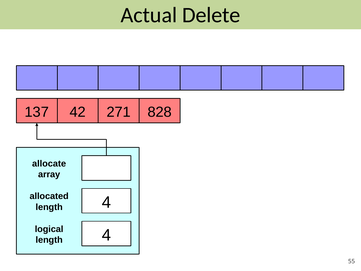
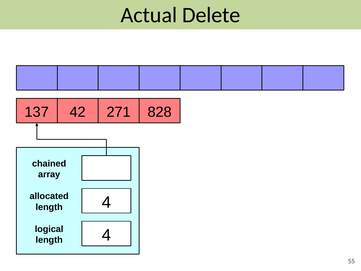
allocate: allocate -> chained (49, 163)
